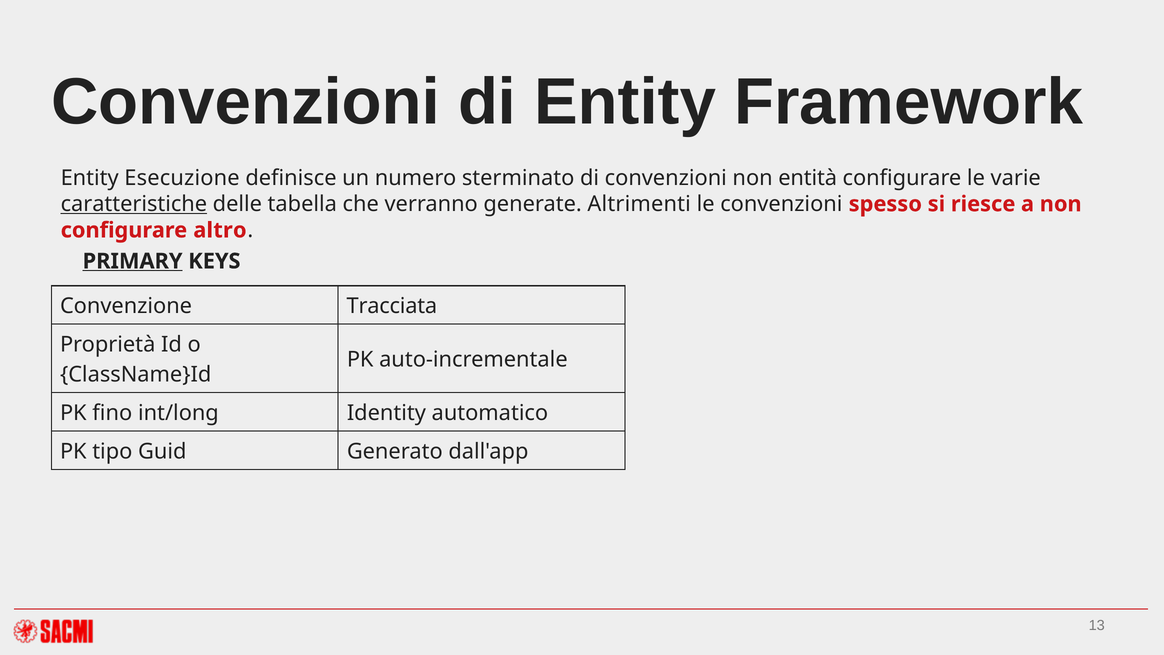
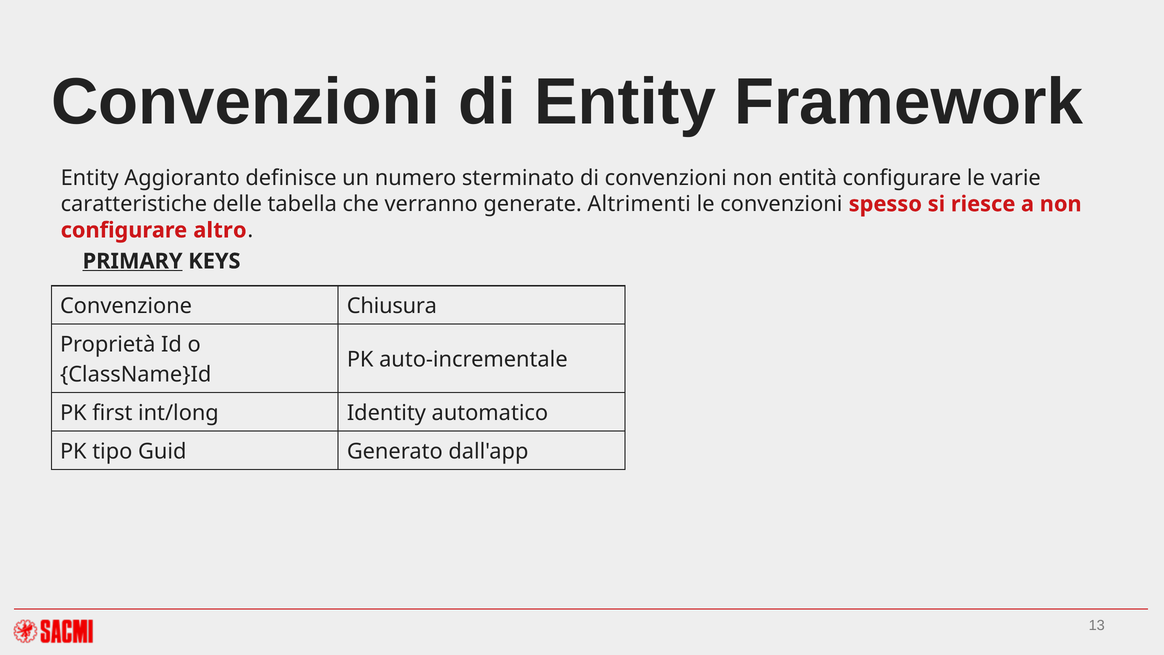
Esecuzione: Esecuzione -> Aggioranto (182, 178)
caratteristiche underline: present -> none (134, 204)
Tracciata: Tracciata -> Chiusura (392, 306)
fino: fino -> first (112, 413)
